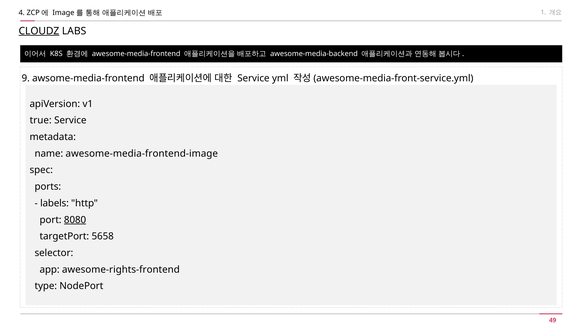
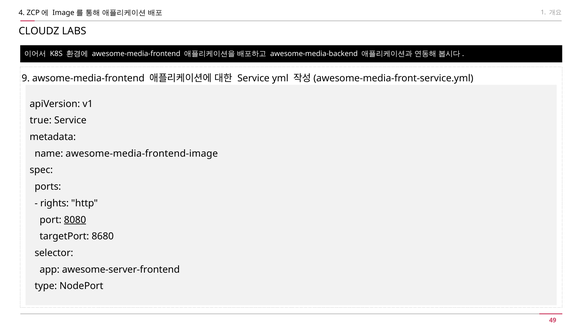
CLOUDZ underline: present -> none (39, 31)
labels: labels -> rights (54, 203)
5658: 5658 -> 8680 (103, 236)
awesome-rights-frontend: awesome-rights-frontend -> awesome-server-frontend (121, 269)
